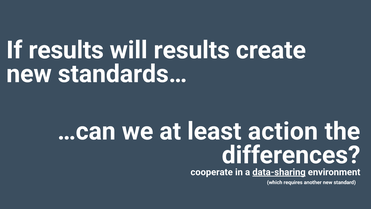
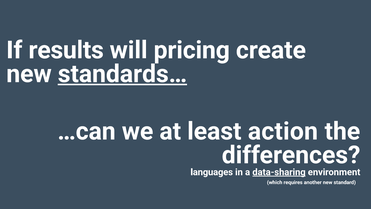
will results: results -> pricing (192, 50)
standards… underline: none -> present (122, 74)
cooperate: cooperate -> languages (212, 172)
